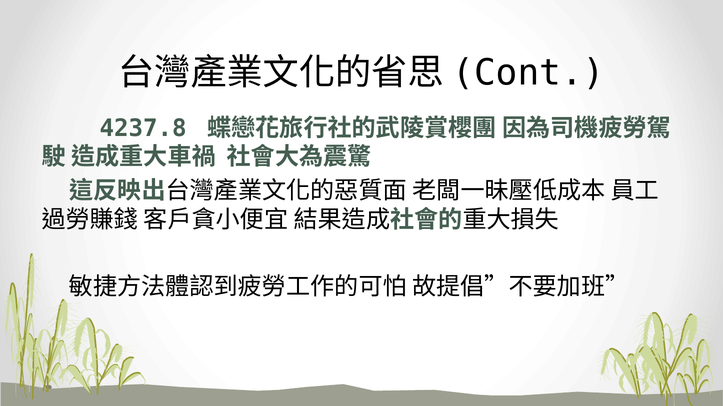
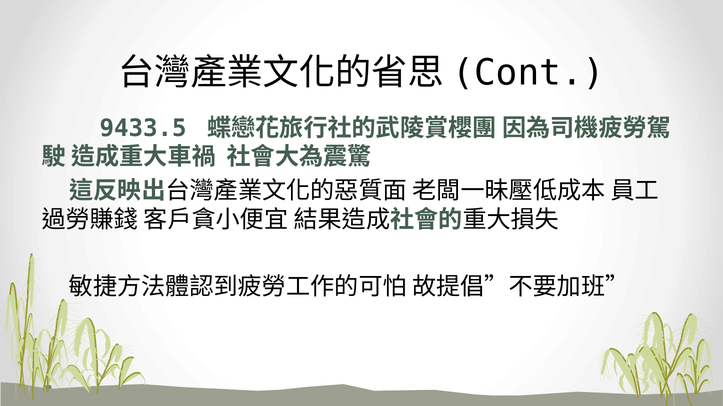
4237.8: 4237.8 -> 9433.5 (143, 128)
